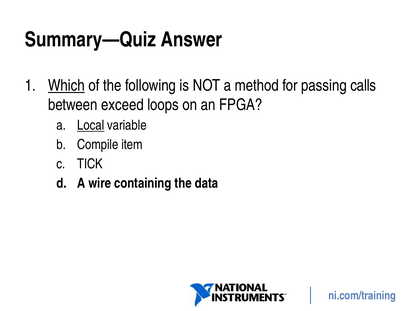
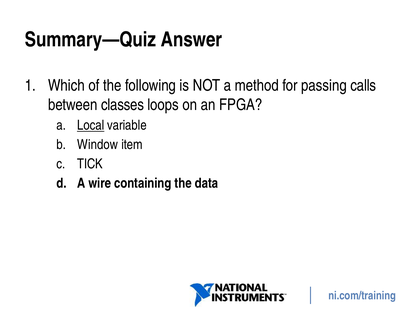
Which underline: present -> none (66, 85)
exceed: exceed -> classes (123, 105)
Compile: Compile -> Window (98, 145)
